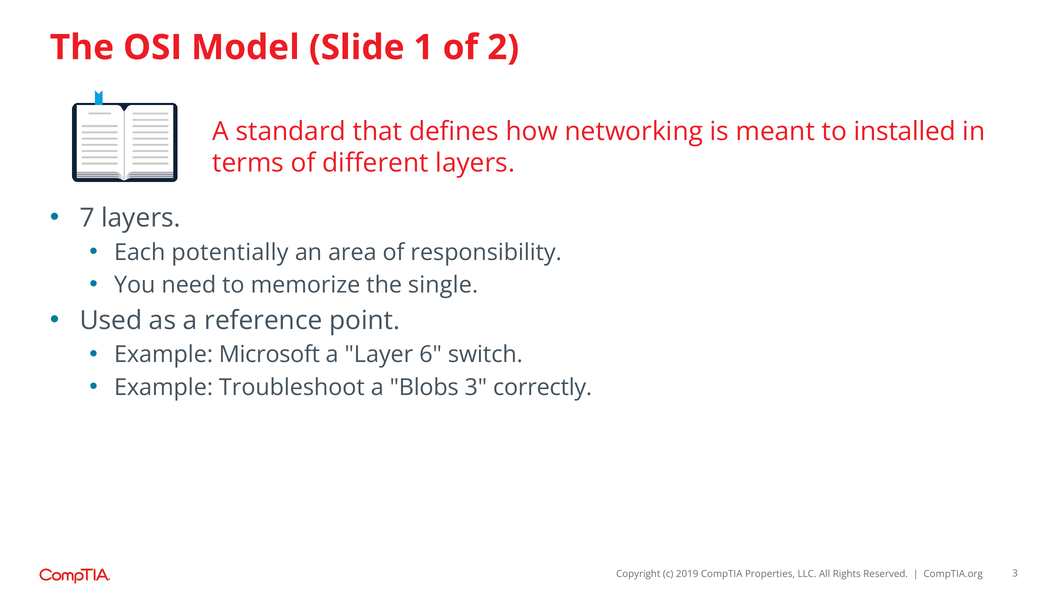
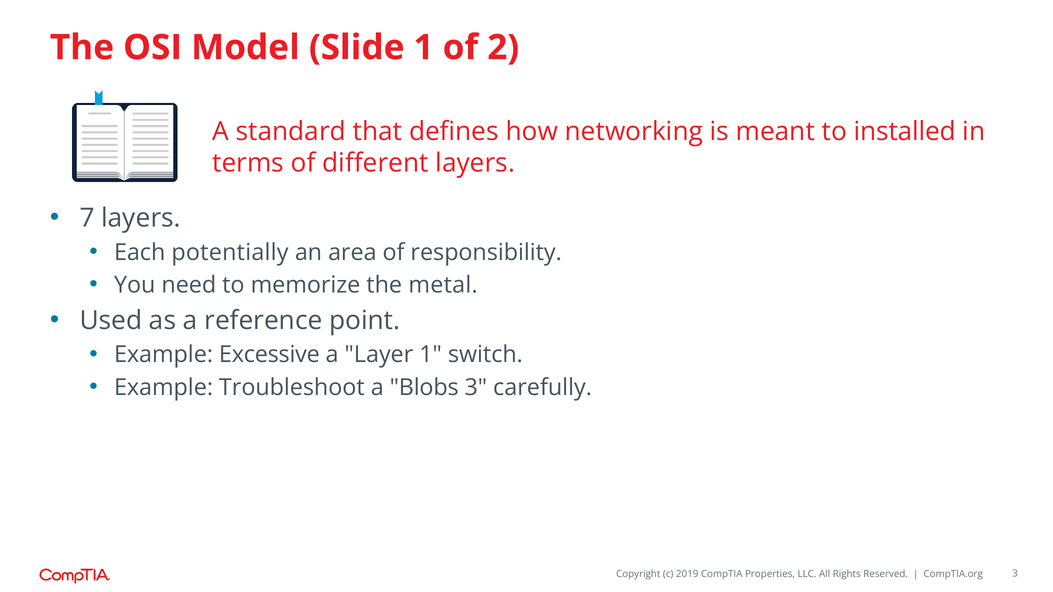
single: single -> metal (443, 285)
Microsoft: Microsoft -> Excessive (269, 355)
Layer 6: 6 -> 1 (431, 355)
correctly: correctly -> carefully (542, 388)
